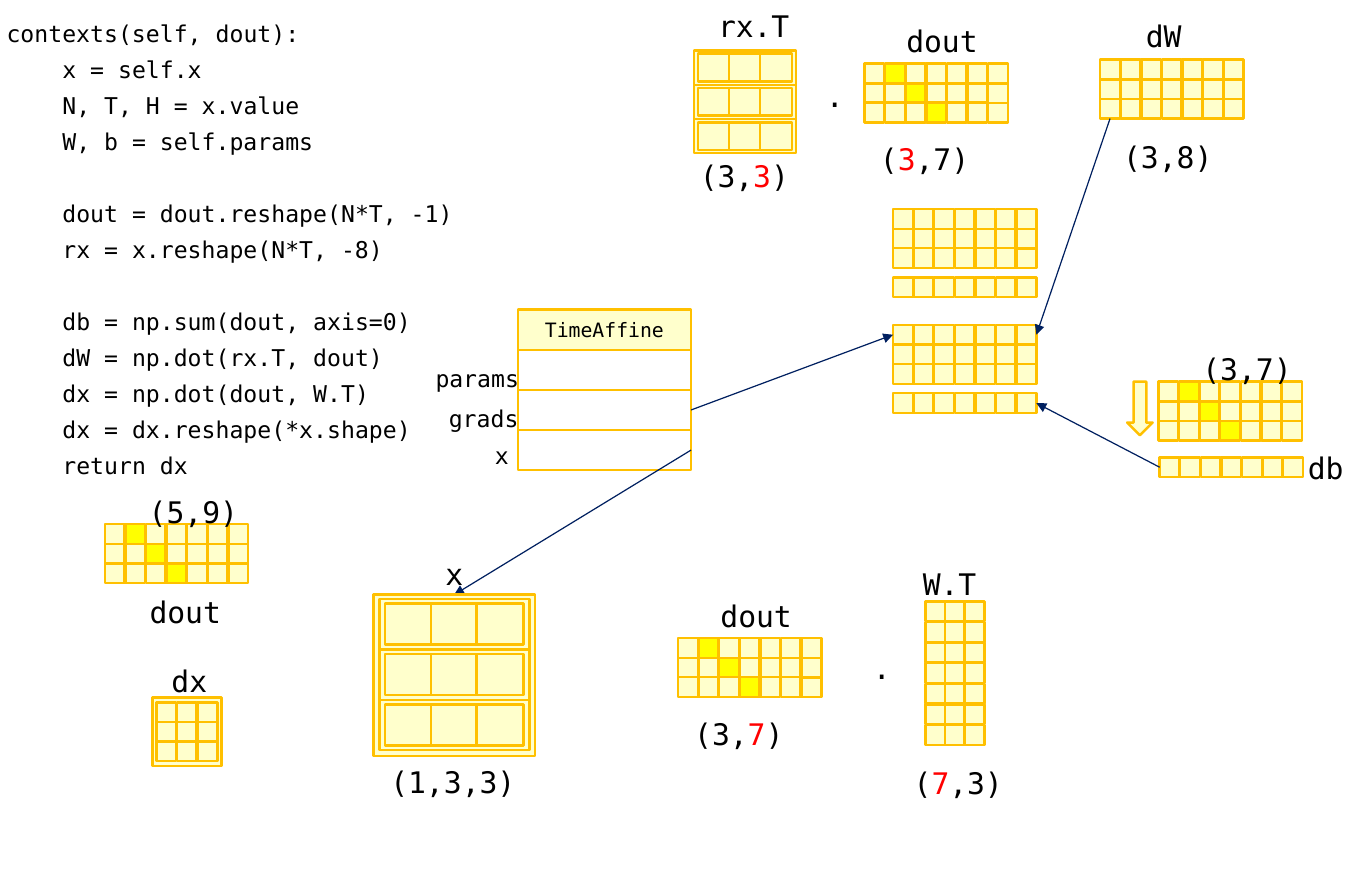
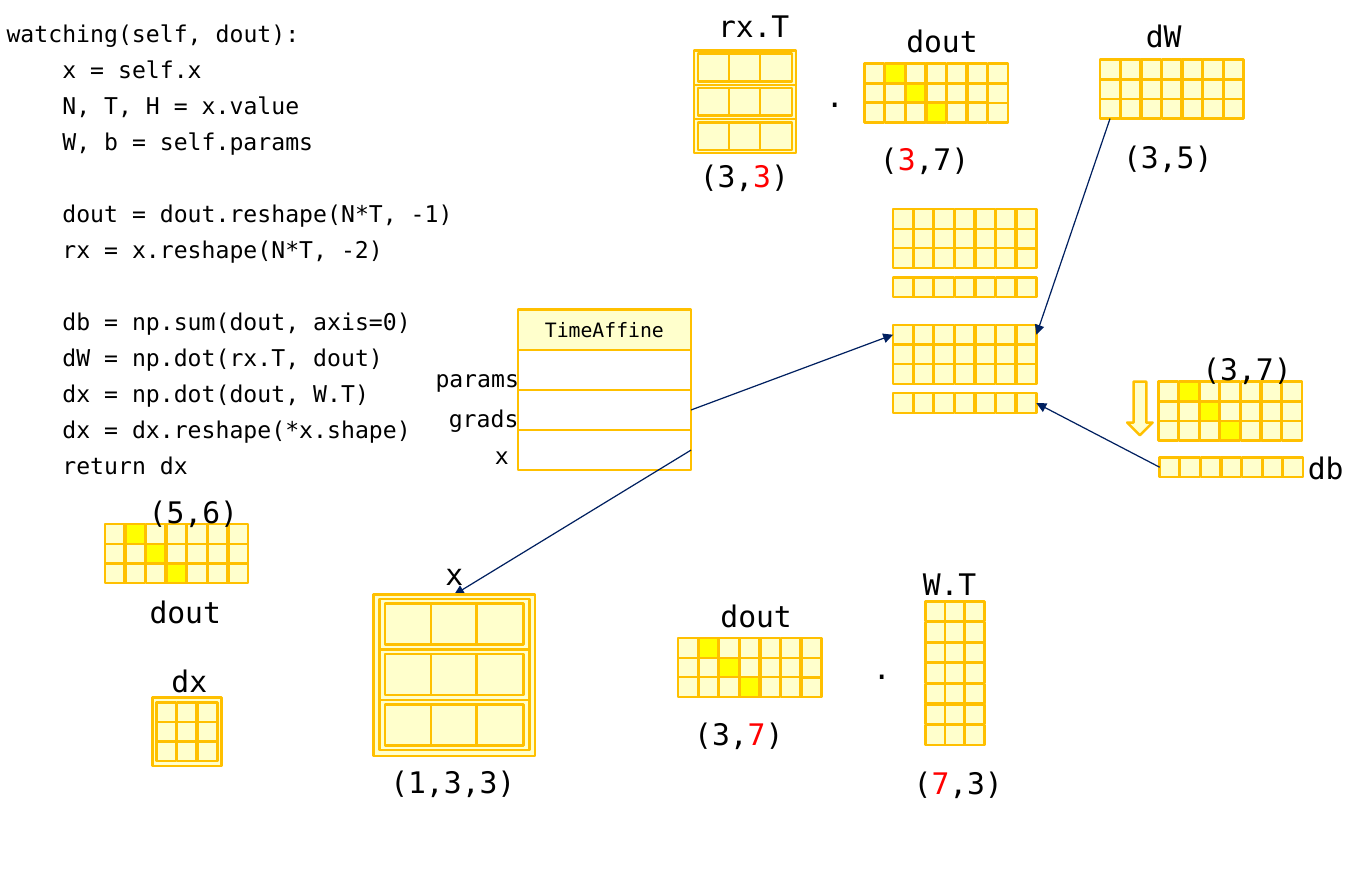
contexts(self: contexts(self -> watching(self (104, 35)
3,8: 3,8 -> 3,5 (1168, 159)
-8: -8 -> -2 (362, 251)
5,9: 5,9 -> 5,6 (193, 514)
